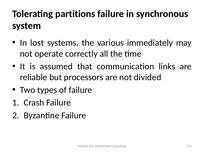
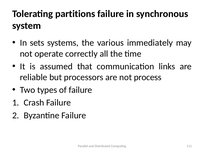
lost: lost -> sets (37, 43)
divided: divided -> process (148, 77)
